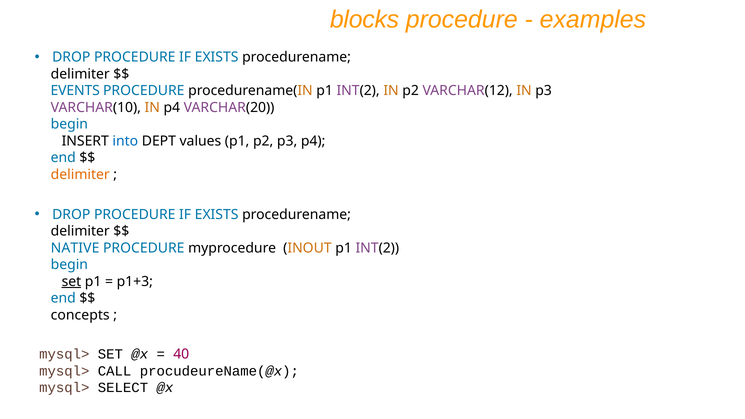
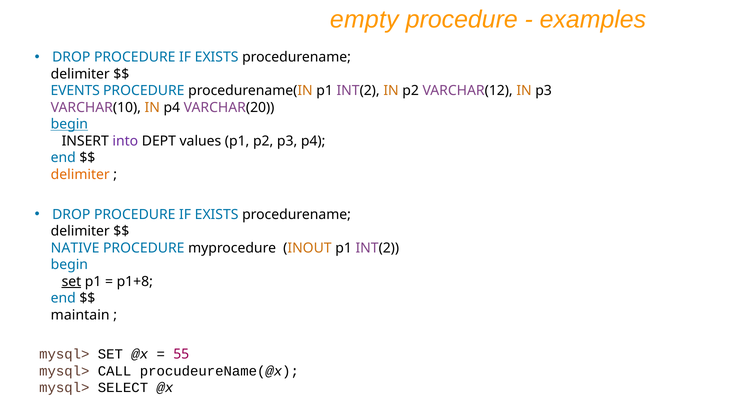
blocks: blocks -> empty (364, 19)
begin underline: none -> present (69, 124)
into colour: blue -> purple (125, 141)
p1+3: p1+3 -> p1+8 (135, 281)
concepts: concepts -> maintain (80, 315)
40: 40 -> 55 (181, 354)
